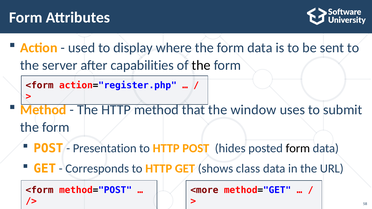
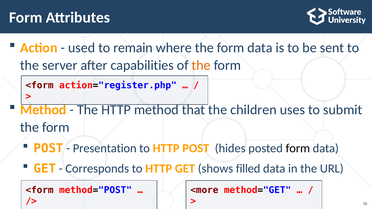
display: display -> remain (133, 48)
the colour: black -> orange (201, 65)
window: window -> children (253, 110)
class: class -> filled (248, 169)
